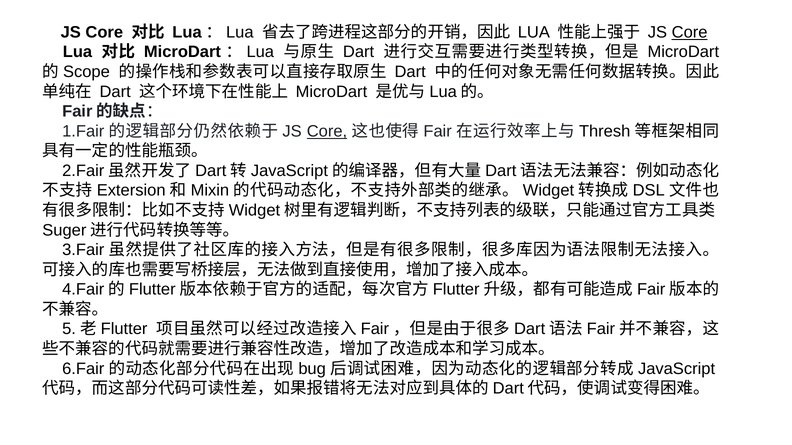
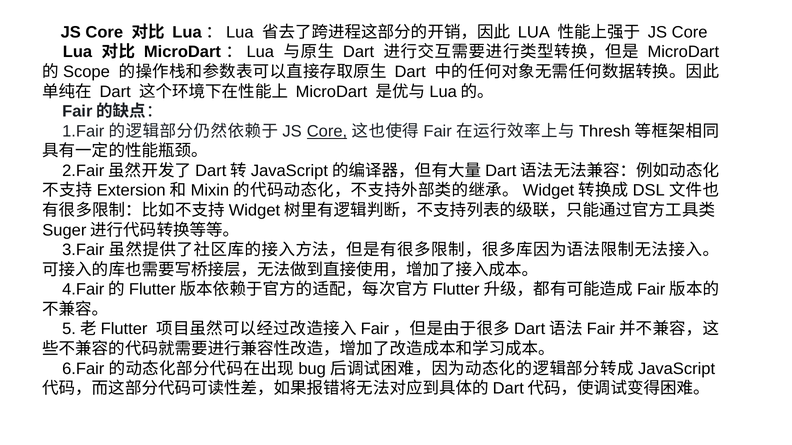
Core underline: present -> none (690, 32)
